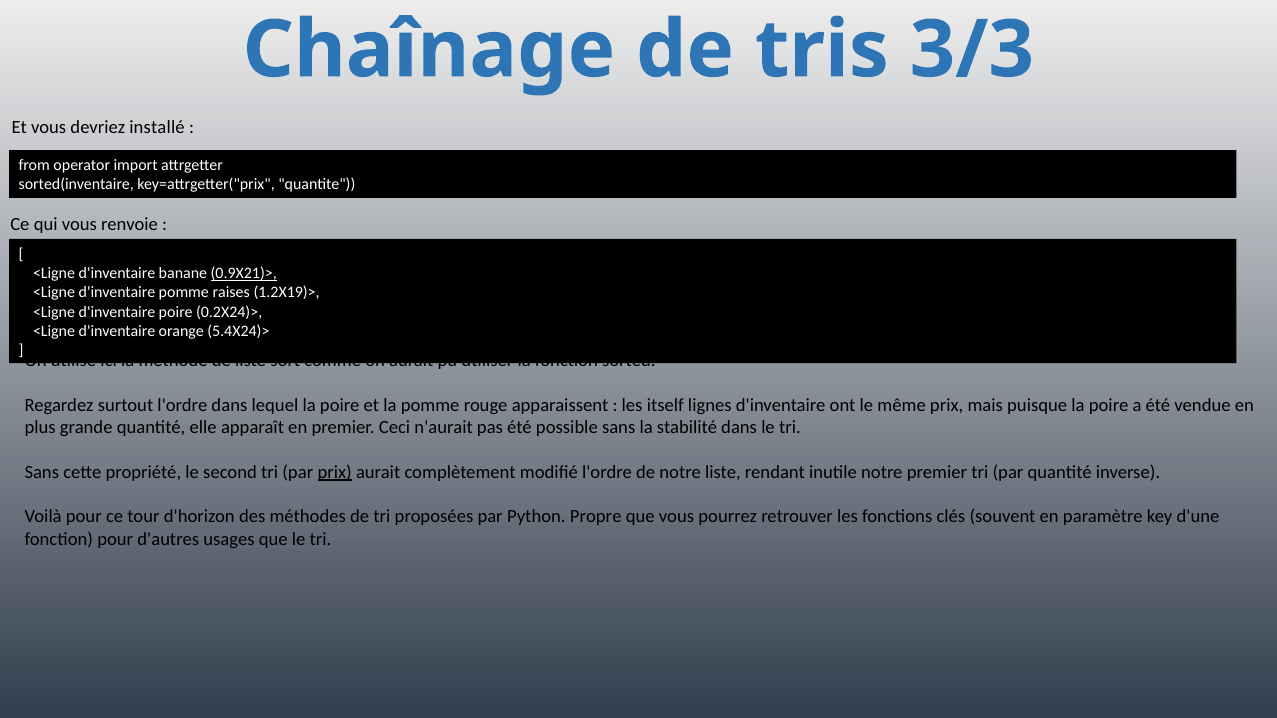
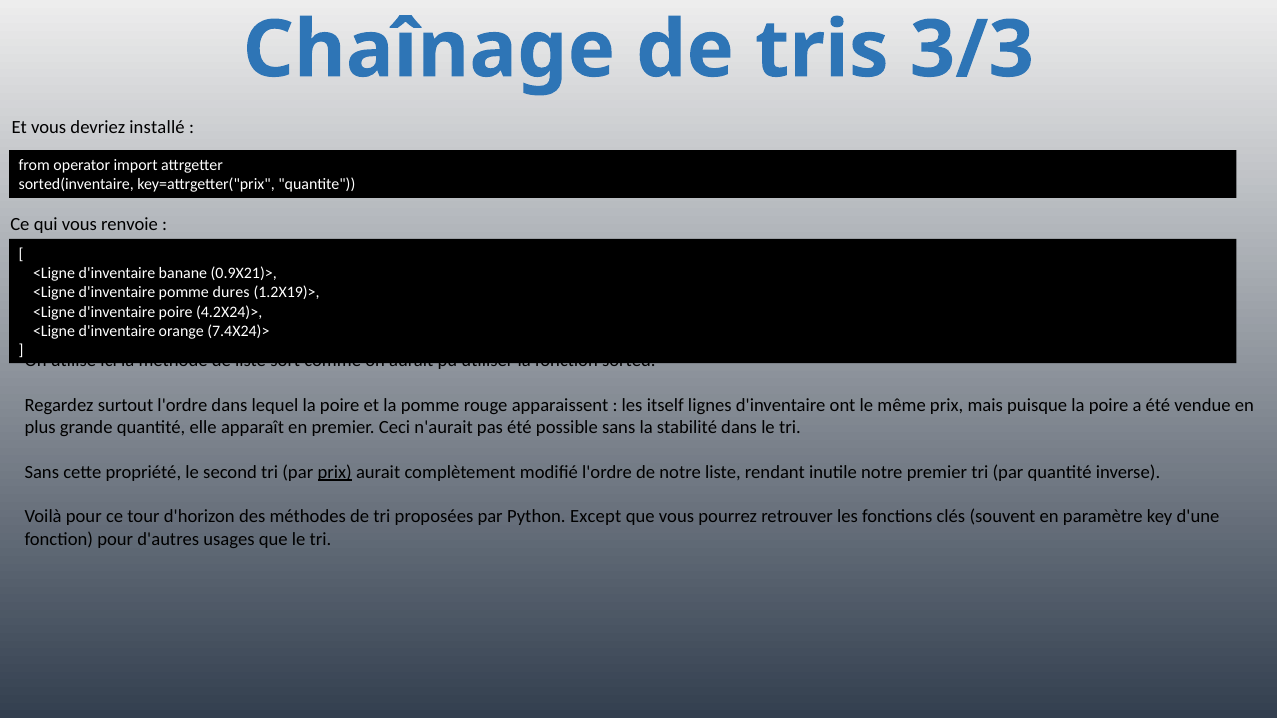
0.9X21)> underline: present -> none (244, 274)
raises: raises -> dures (231, 293)
0.2X24)>: 0.2X24)> -> 4.2X24)> (229, 312)
5.4X24)>: 5.4X24)> -> 7.4X24)> (238, 331)
Propre: Propre -> Except (596, 517)
